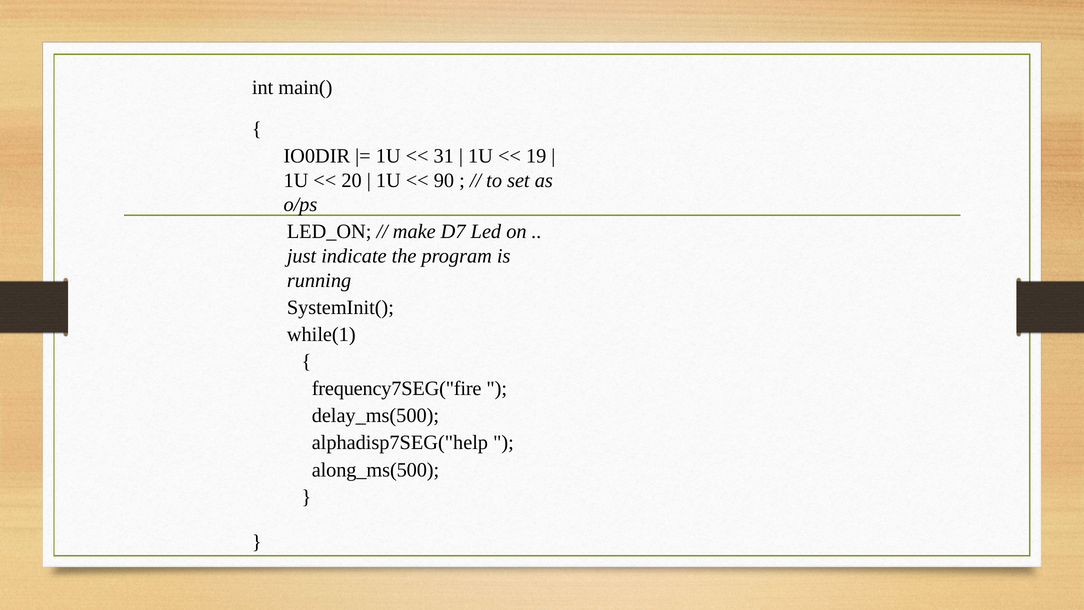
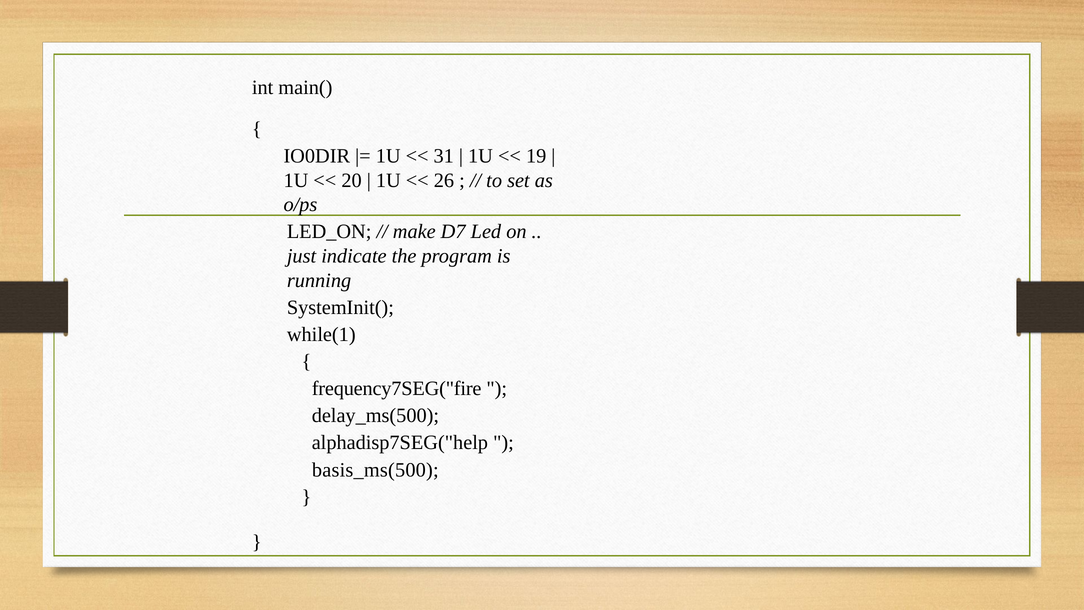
90: 90 -> 26 (444, 180)
along_ms(500: along_ms(500 -> basis_ms(500 (375, 470)
